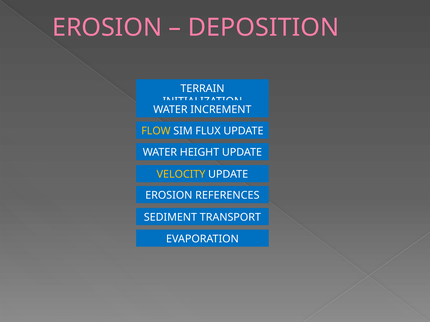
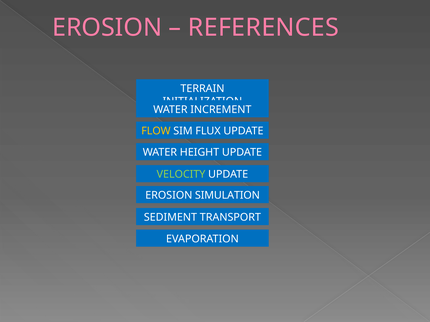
DEPOSITION: DEPOSITION -> REFERENCES (263, 27)
VELOCITY colour: yellow -> light green (181, 175)
REFERENCES: REFERENCES -> SIMULATION (227, 196)
